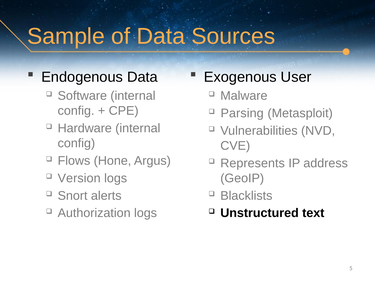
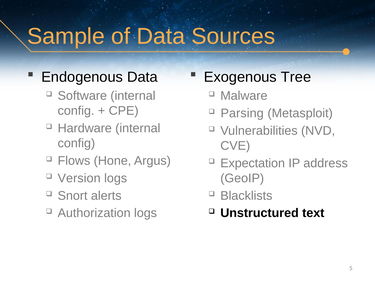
User: User -> Tree (296, 77)
Represents: Represents -> Expectation (253, 163)
